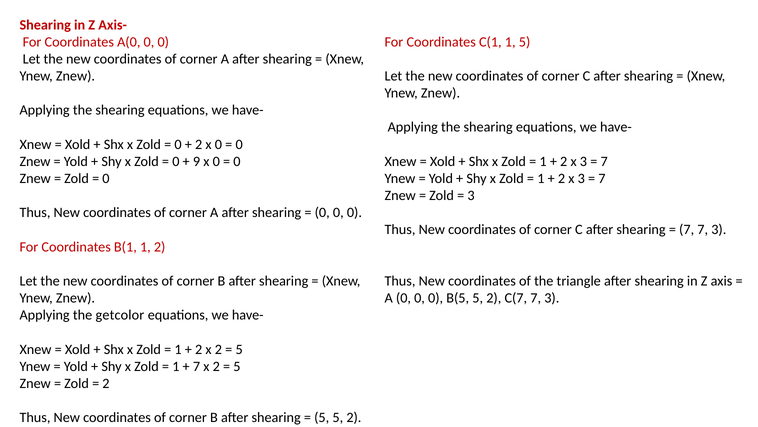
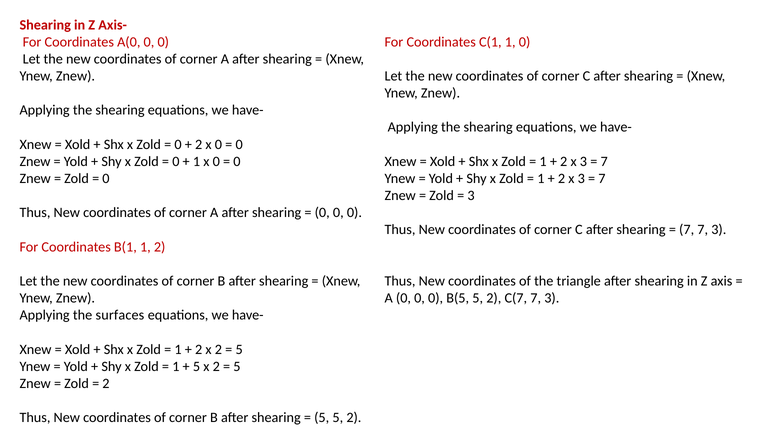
1 5: 5 -> 0 (525, 42)
9: 9 -> 1 (197, 161)
getcolor: getcolor -> surfaces (120, 315)
7: 7 -> 5 (197, 366)
